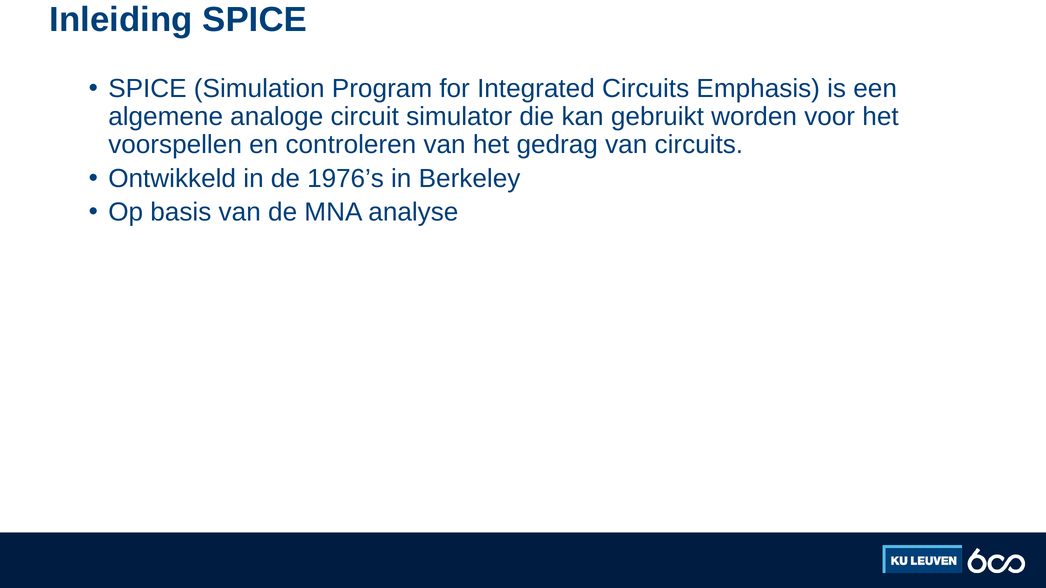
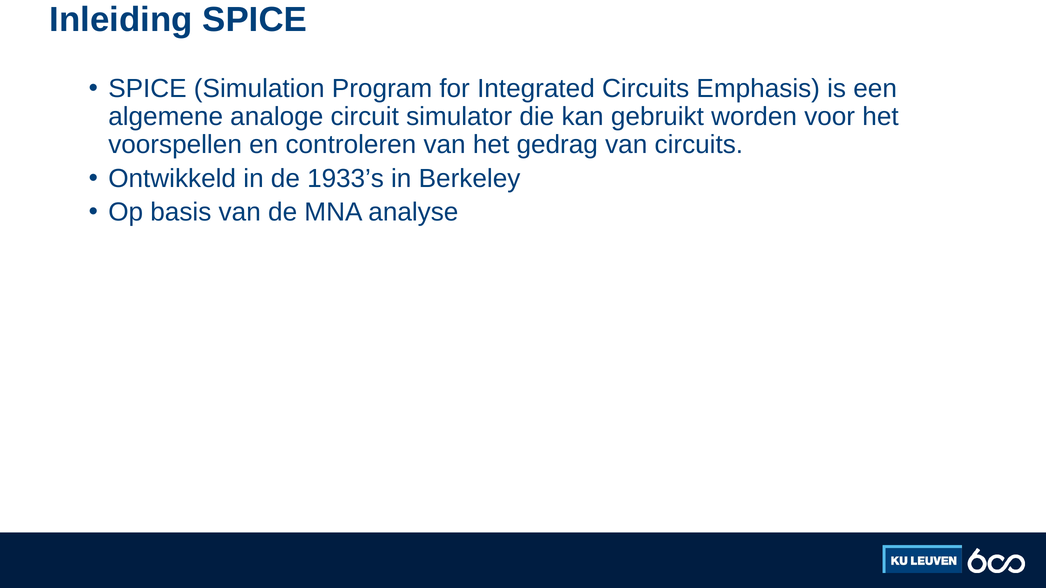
1976’s: 1976’s -> 1933’s (346, 179)
